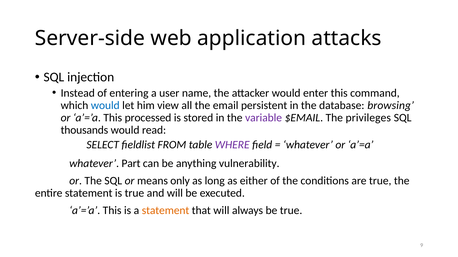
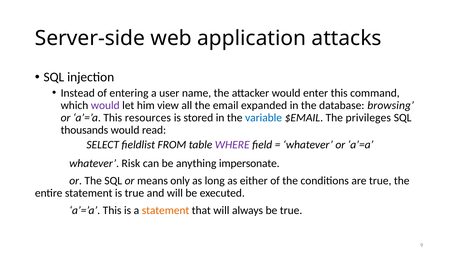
would colour: blue -> purple (105, 106)
persistent: persistent -> expanded (264, 106)
processed: processed -> resources (148, 118)
variable colour: purple -> blue (264, 118)
Part: Part -> Risk (131, 164)
vulnerability: vulnerability -> impersonate (249, 164)
